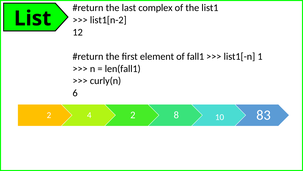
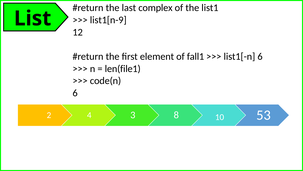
list1[n-2: list1[n-2 -> list1[n-9 (108, 20)
list1[-n 1: 1 -> 6 (260, 56)
len(fall1: len(fall1 -> len(file1 (123, 68)
curly(n: curly(n -> code(n (105, 81)
2: 2 -> 3 (133, 115)
83: 83 -> 53 (264, 115)
